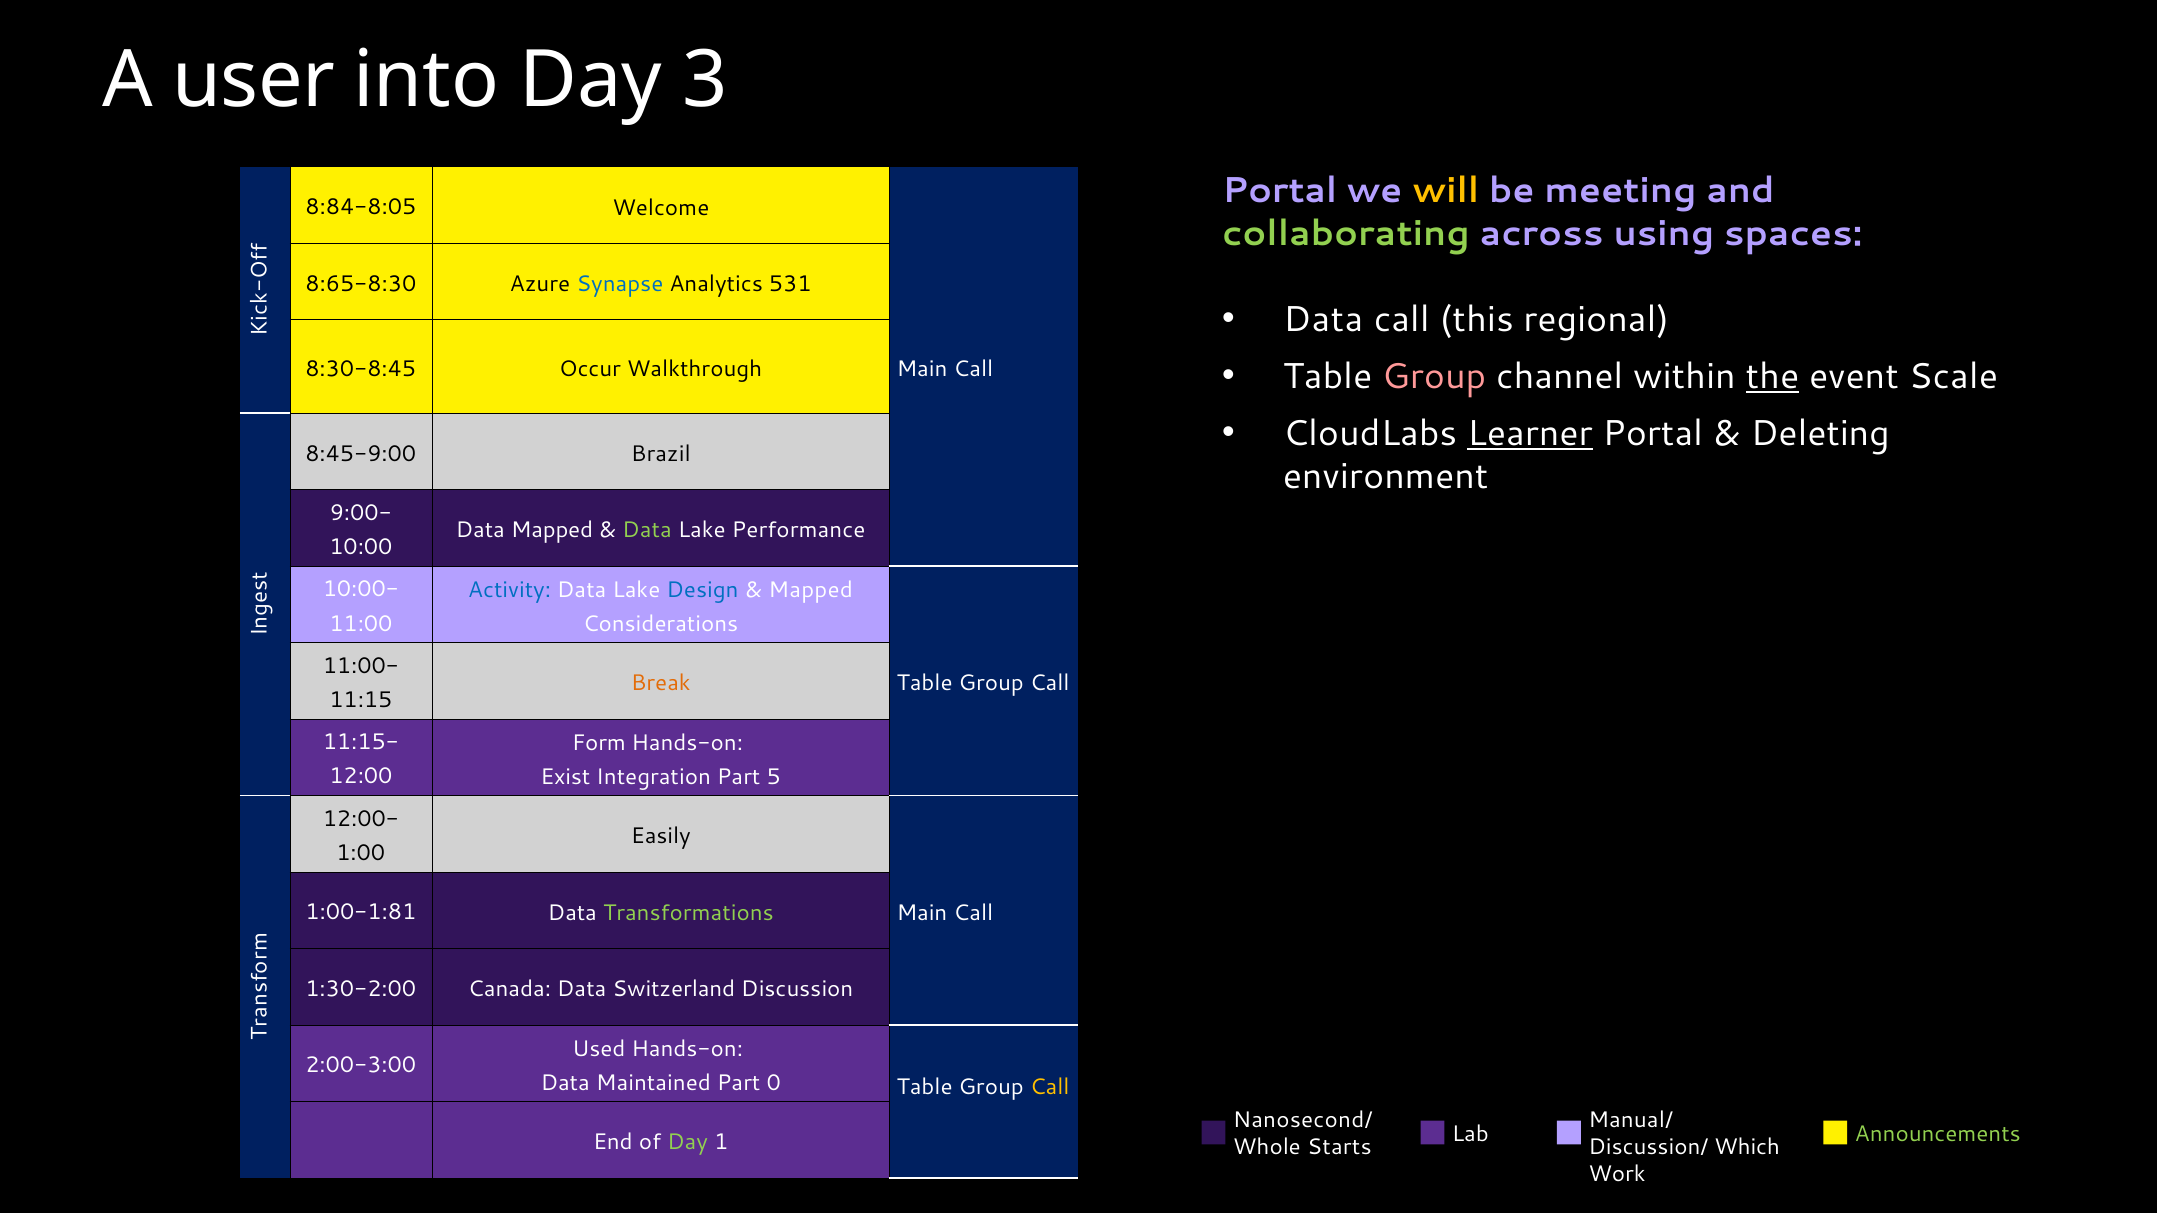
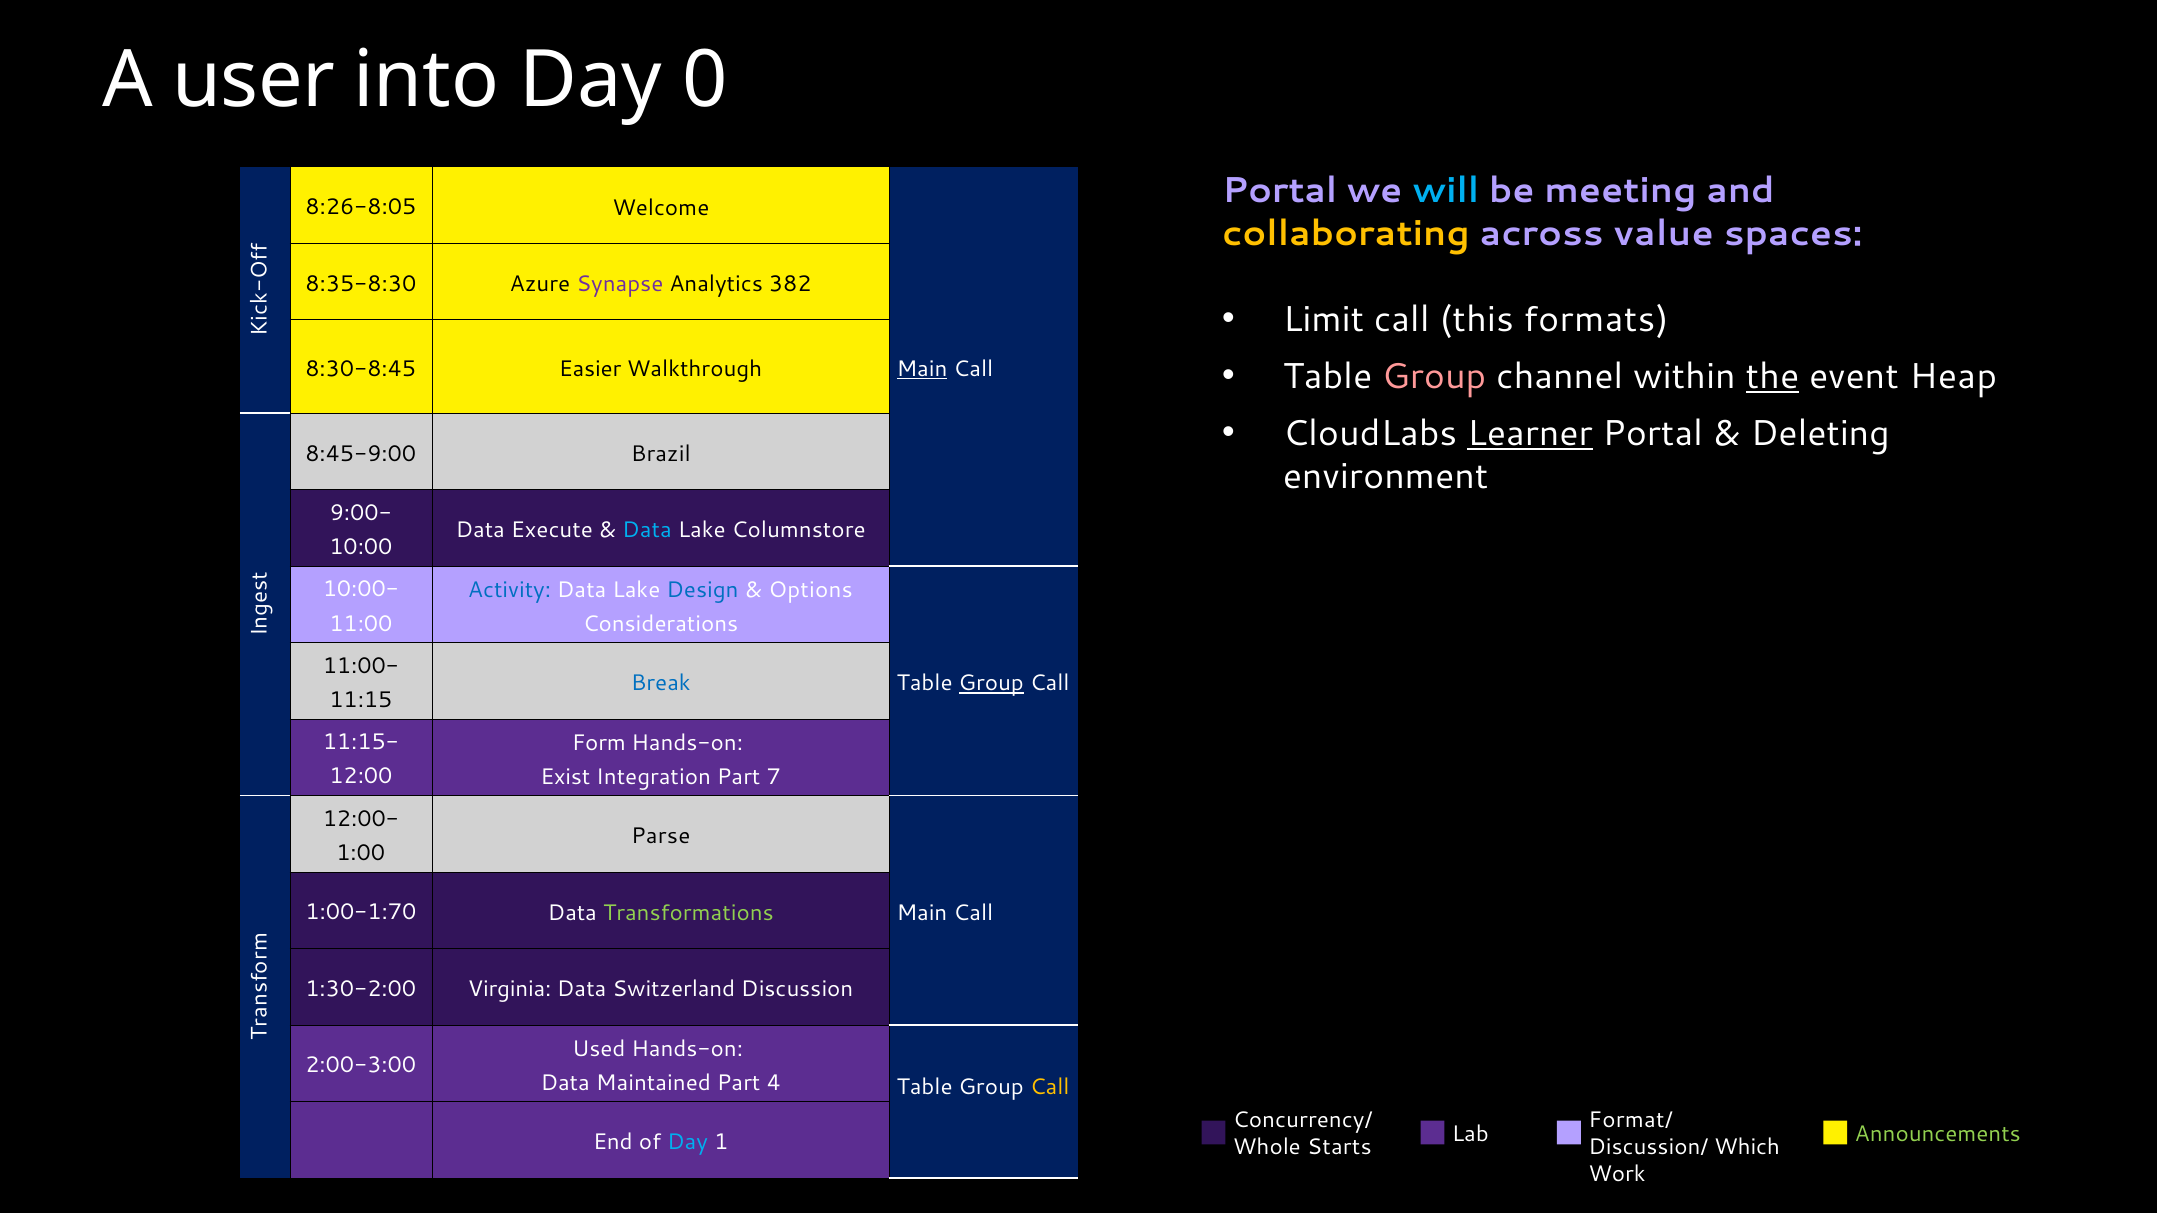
3: 3 -> 0 (706, 80)
will colour: yellow -> light blue (1446, 191)
8:84-8:05: 8:84-8:05 -> 8:26-8:05 (361, 207)
collaborating colour: light green -> yellow (1346, 234)
using: using -> value (1664, 234)
8:65-8:30: 8:65-8:30 -> 8:35-8:30 (361, 284)
Synapse colour: blue -> purple (620, 284)
531: 531 -> 382 (790, 284)
Data: Data -> Limit (1324, 320)
regional: regional -> formats (1596, 320)
Scale: Scale -> Heap (1953, 377)
Occur: Occur -> Easier (590, 369)
Main underline: none -> present (922, 369)
Data Mapped: Mapped -> Execute (552, 531)
Data colour: light green -> light blue (647, 531)
Performance: Performance -> Columnstore (799, 531)
Mapped: Mapped -> Options (811, 590)
Break colour: orange -> blue (661, 684)
Group underline: none -> present (991, 684)
5: 5 -> 7 (774, 777)
Easily: Easily -> Parse (661, 837)
1:00-1:81: 1:00-1:81 -> 1:00-1:70 (361, 913)
Canada: Canada -> Virginia (510, 990)
0: 0 -> 4 (774, 1083)
Nanosecond/: Nanosecond/ -> Concurrency/ (1303, 1121)
Manual/: Manual/ -> Format/ (1631, 1121)
Day colour: light green -> light blue (688, 1143)
